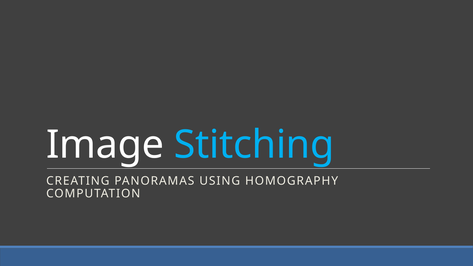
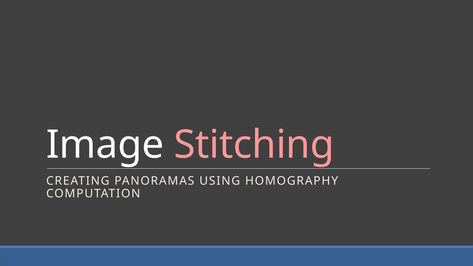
Stitching colour: light blue -> pink (254, 145)
